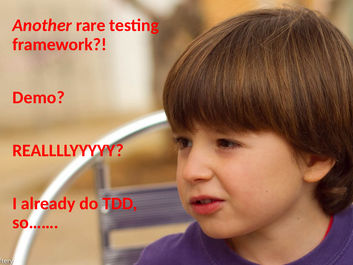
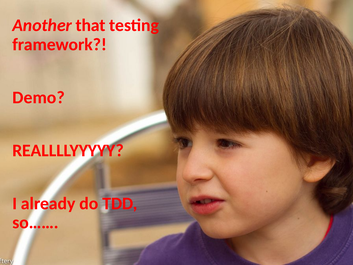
rare: rare -> that (91, 25)
